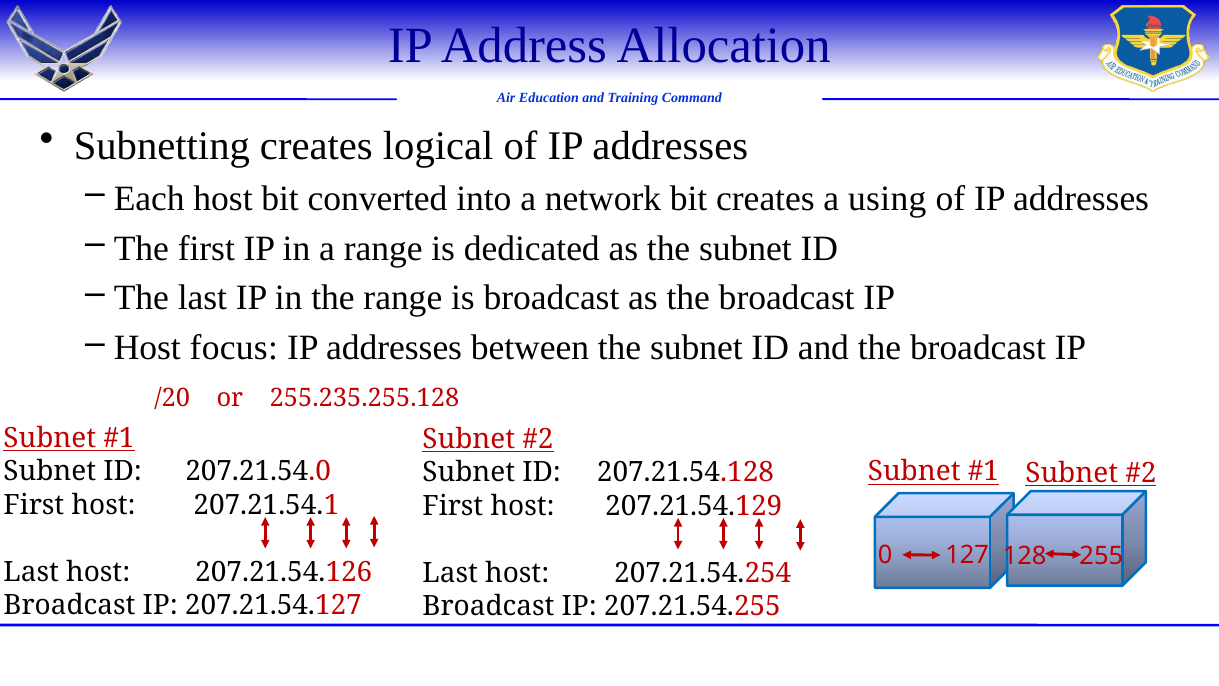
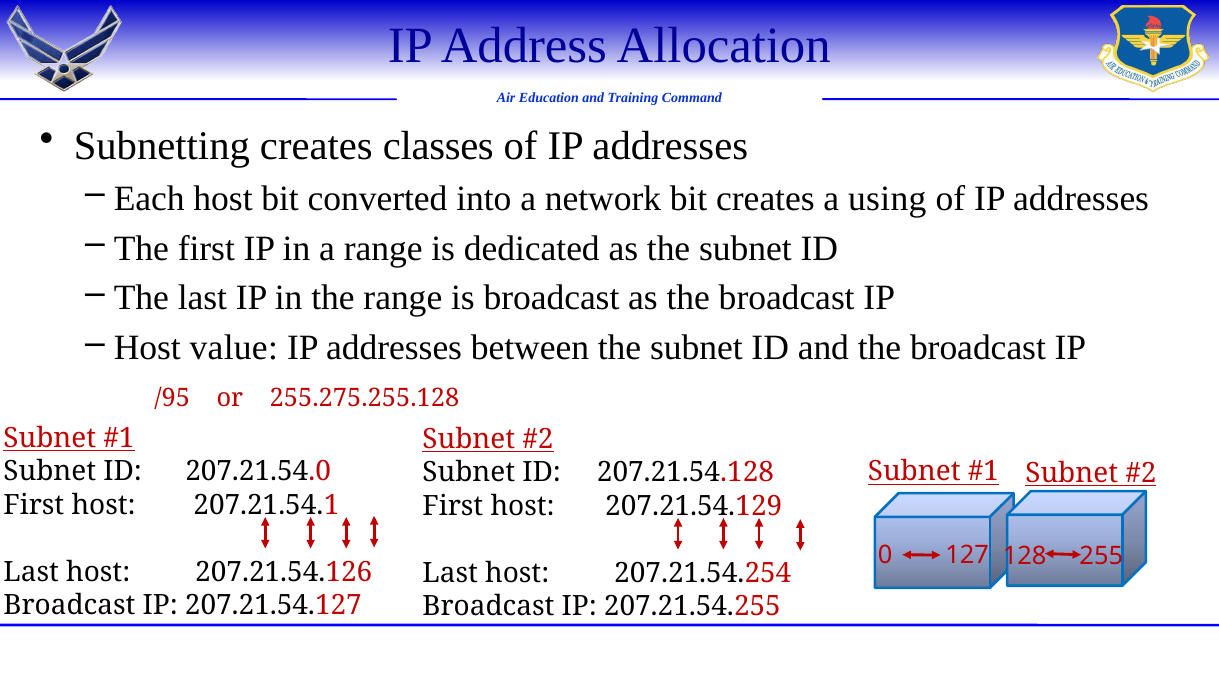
logical: logical -> classes (438, 146)
focus: focus -> value (234, 348)
/20: /20 -> /95 (172, 398)
255.235.255.128: 255.235.255.128 -> 255.275.255.128 (365, 398)
